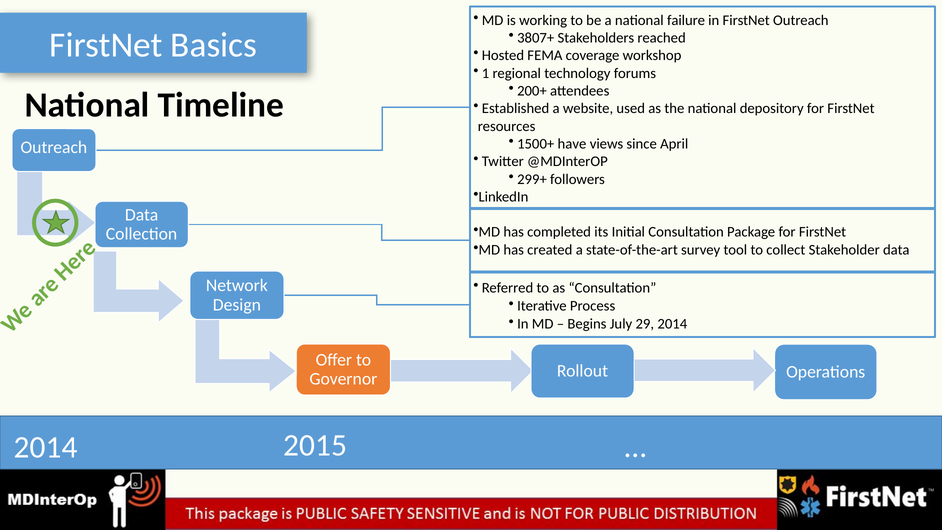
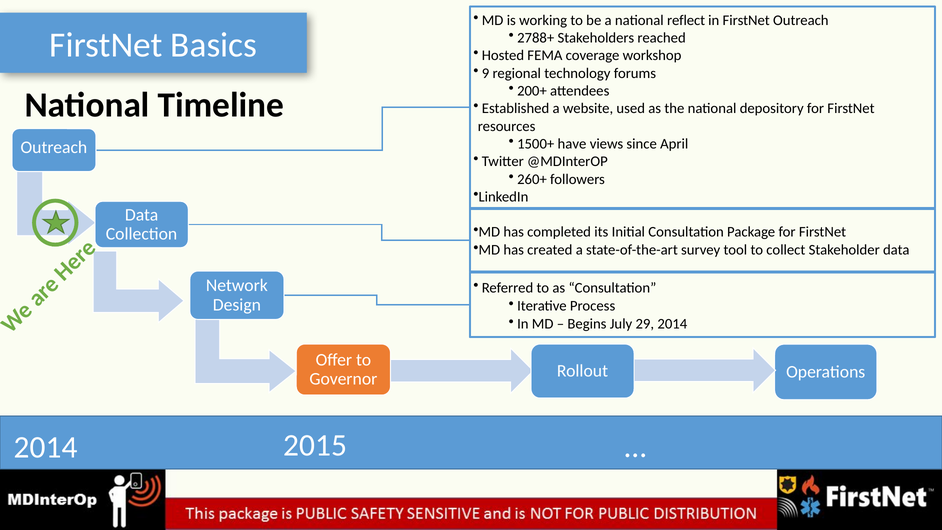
failure: failure -> reflect (686, 20)
3807+: 3807+ -> 2788+ (536, 38)
1: 1 -> 9 (486, 73)
299+: 299+ -> 260+ (532, 179)
